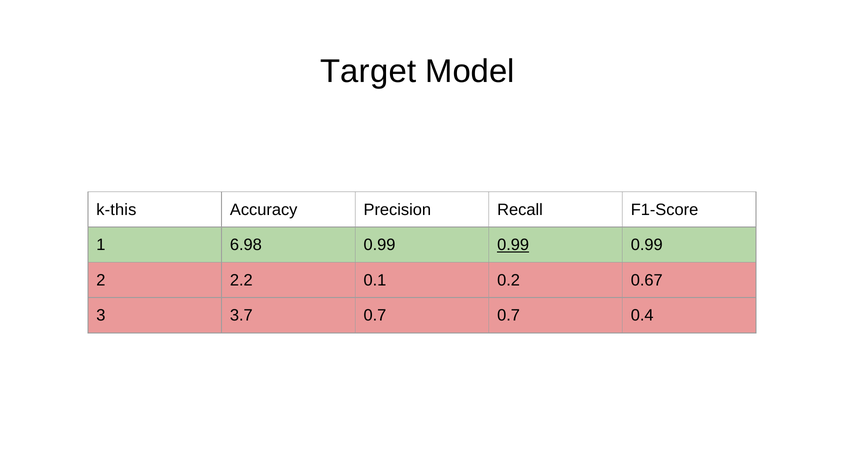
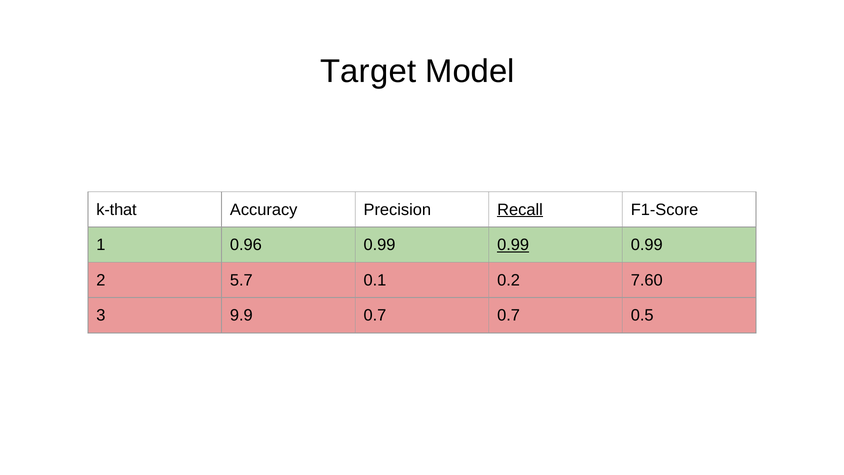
k-this: k-this -> k-that (116, 210)
Recall underline: none -> present (520, 210)
6.98: 6.98 -> 0.96 (246, 245)
2.2: 2.2 -> 5.7 (241, 280)
0.67: 0.67 -> 7.60 (647, 280)
3.7: 3.7 -> 9.9 (241, 315)
0.4: 0.4 -> 0.5 (642, 315)
